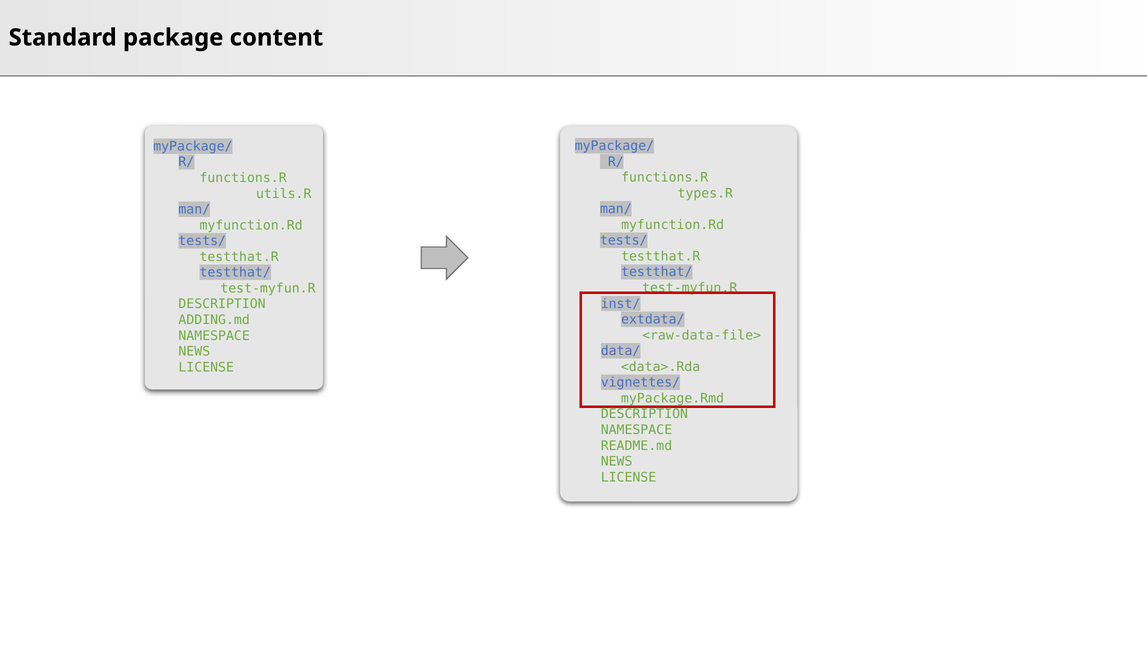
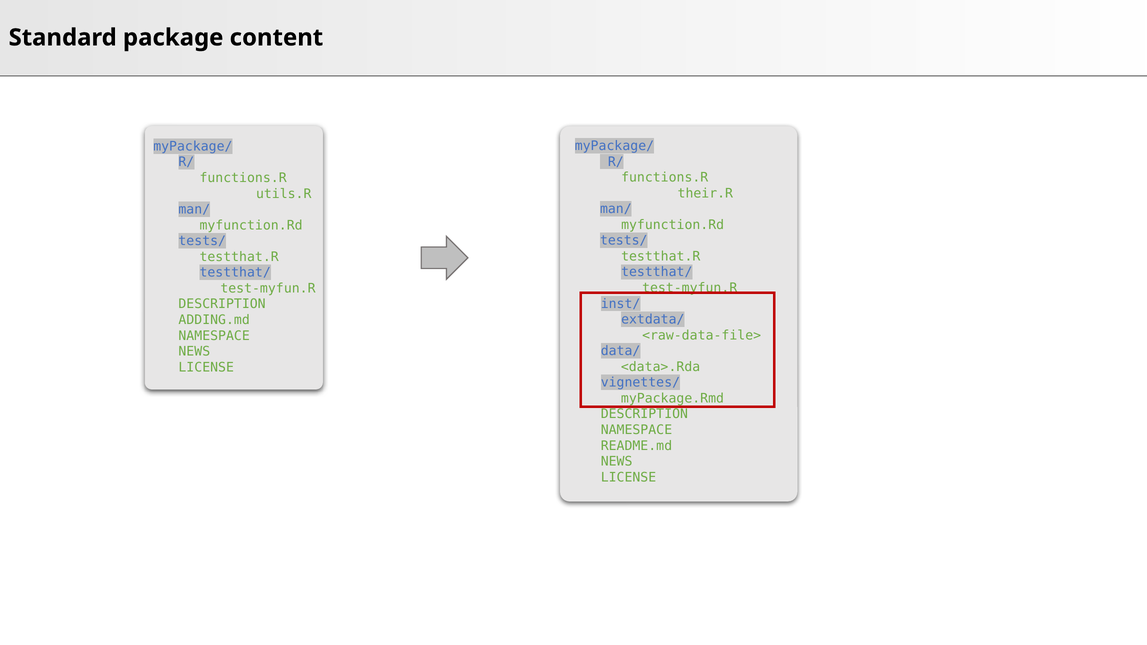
types.R: types.R -> their.R (705, 193)
